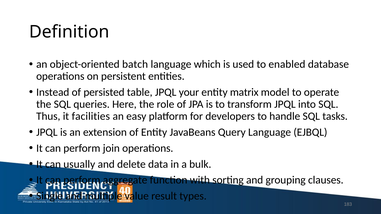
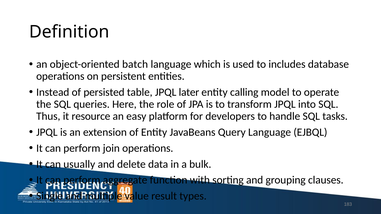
enabled: enabled -> includes (287, 64)
your: your -> later (189, 92)
matrix: matrix -> calling (244, 92)
facilities: facilities -> resource (91, 116)
